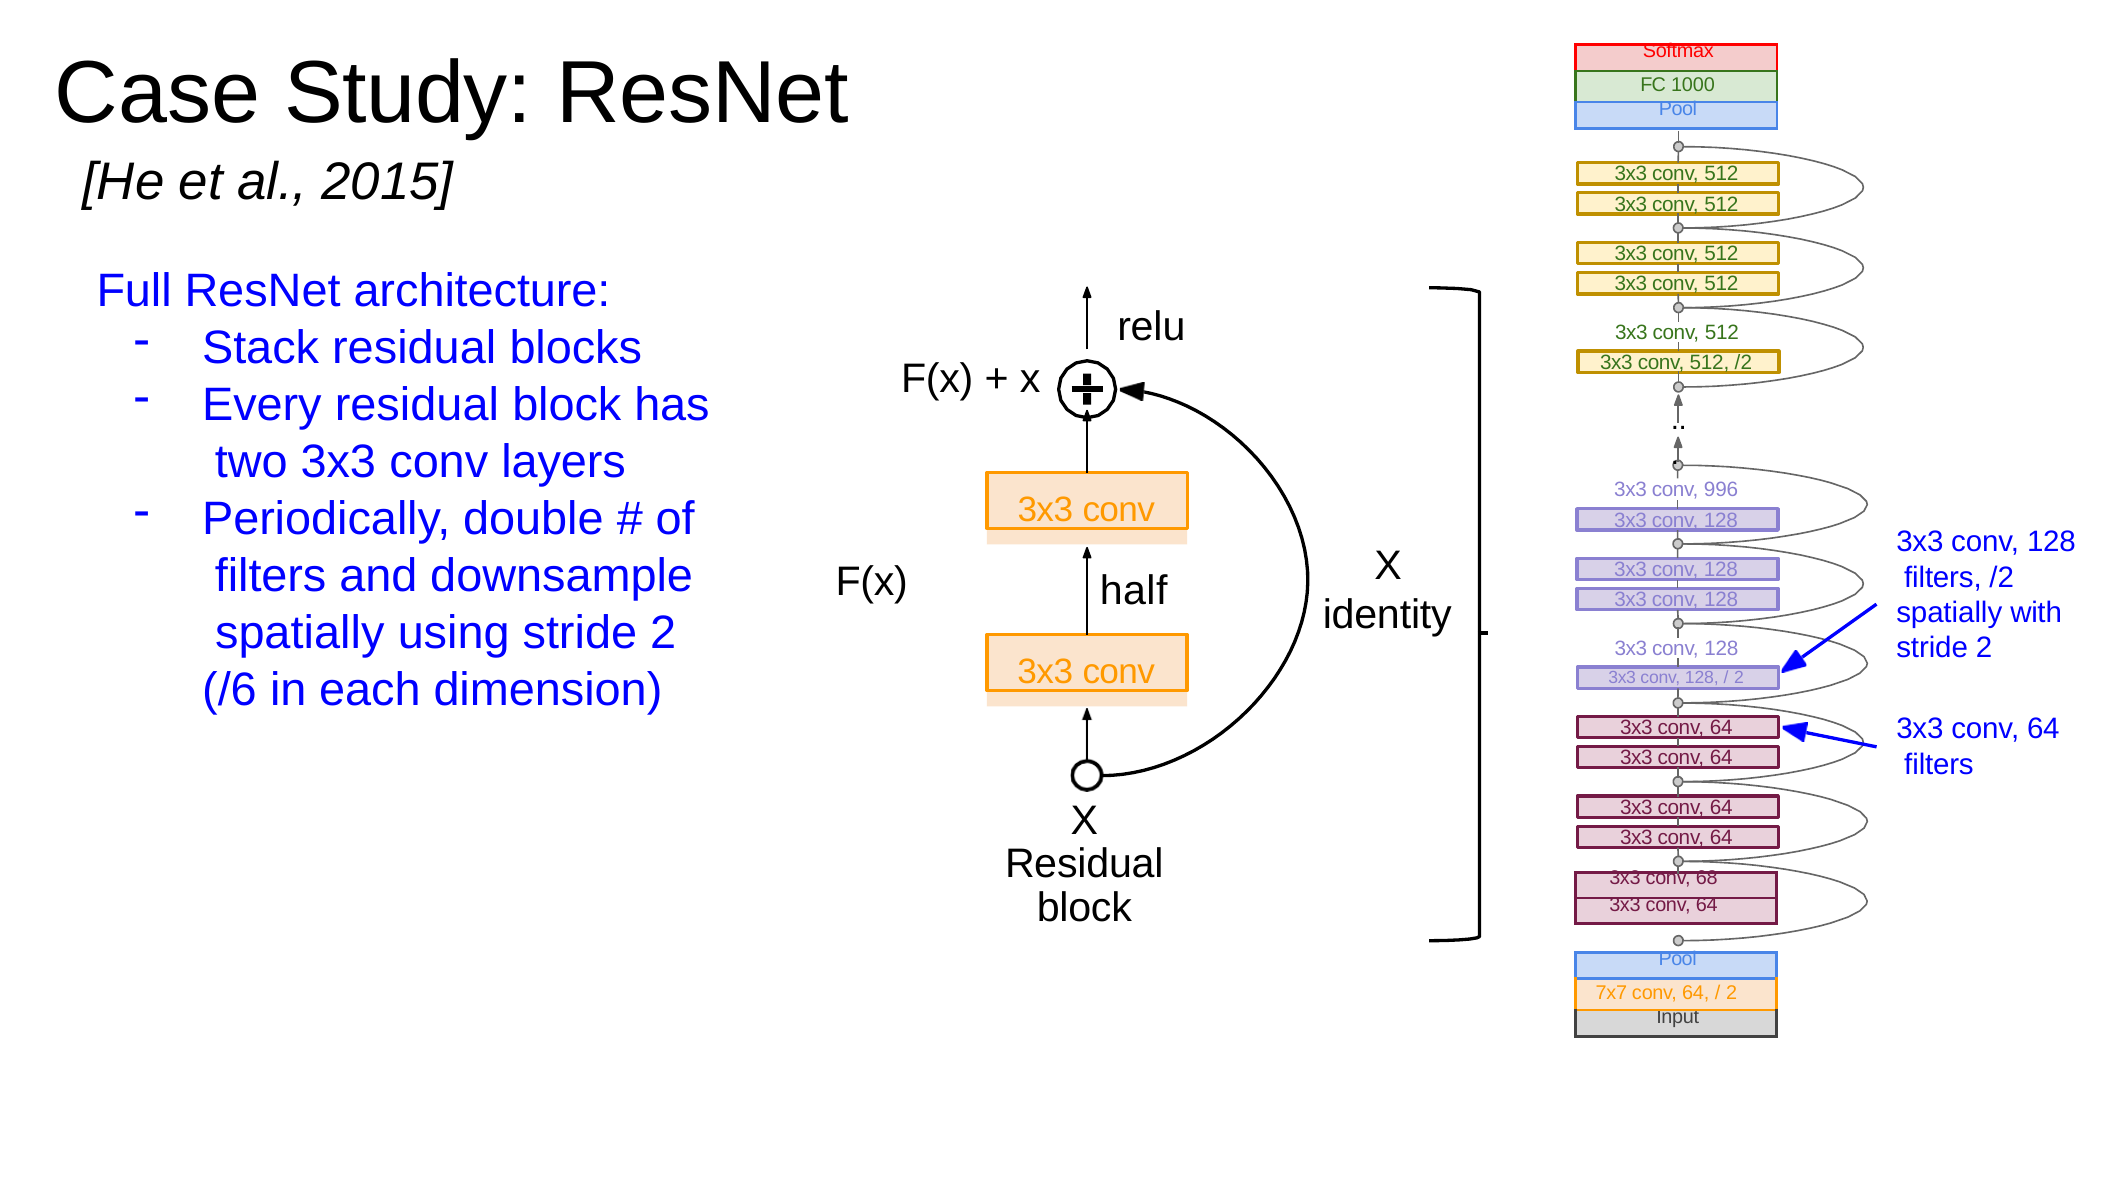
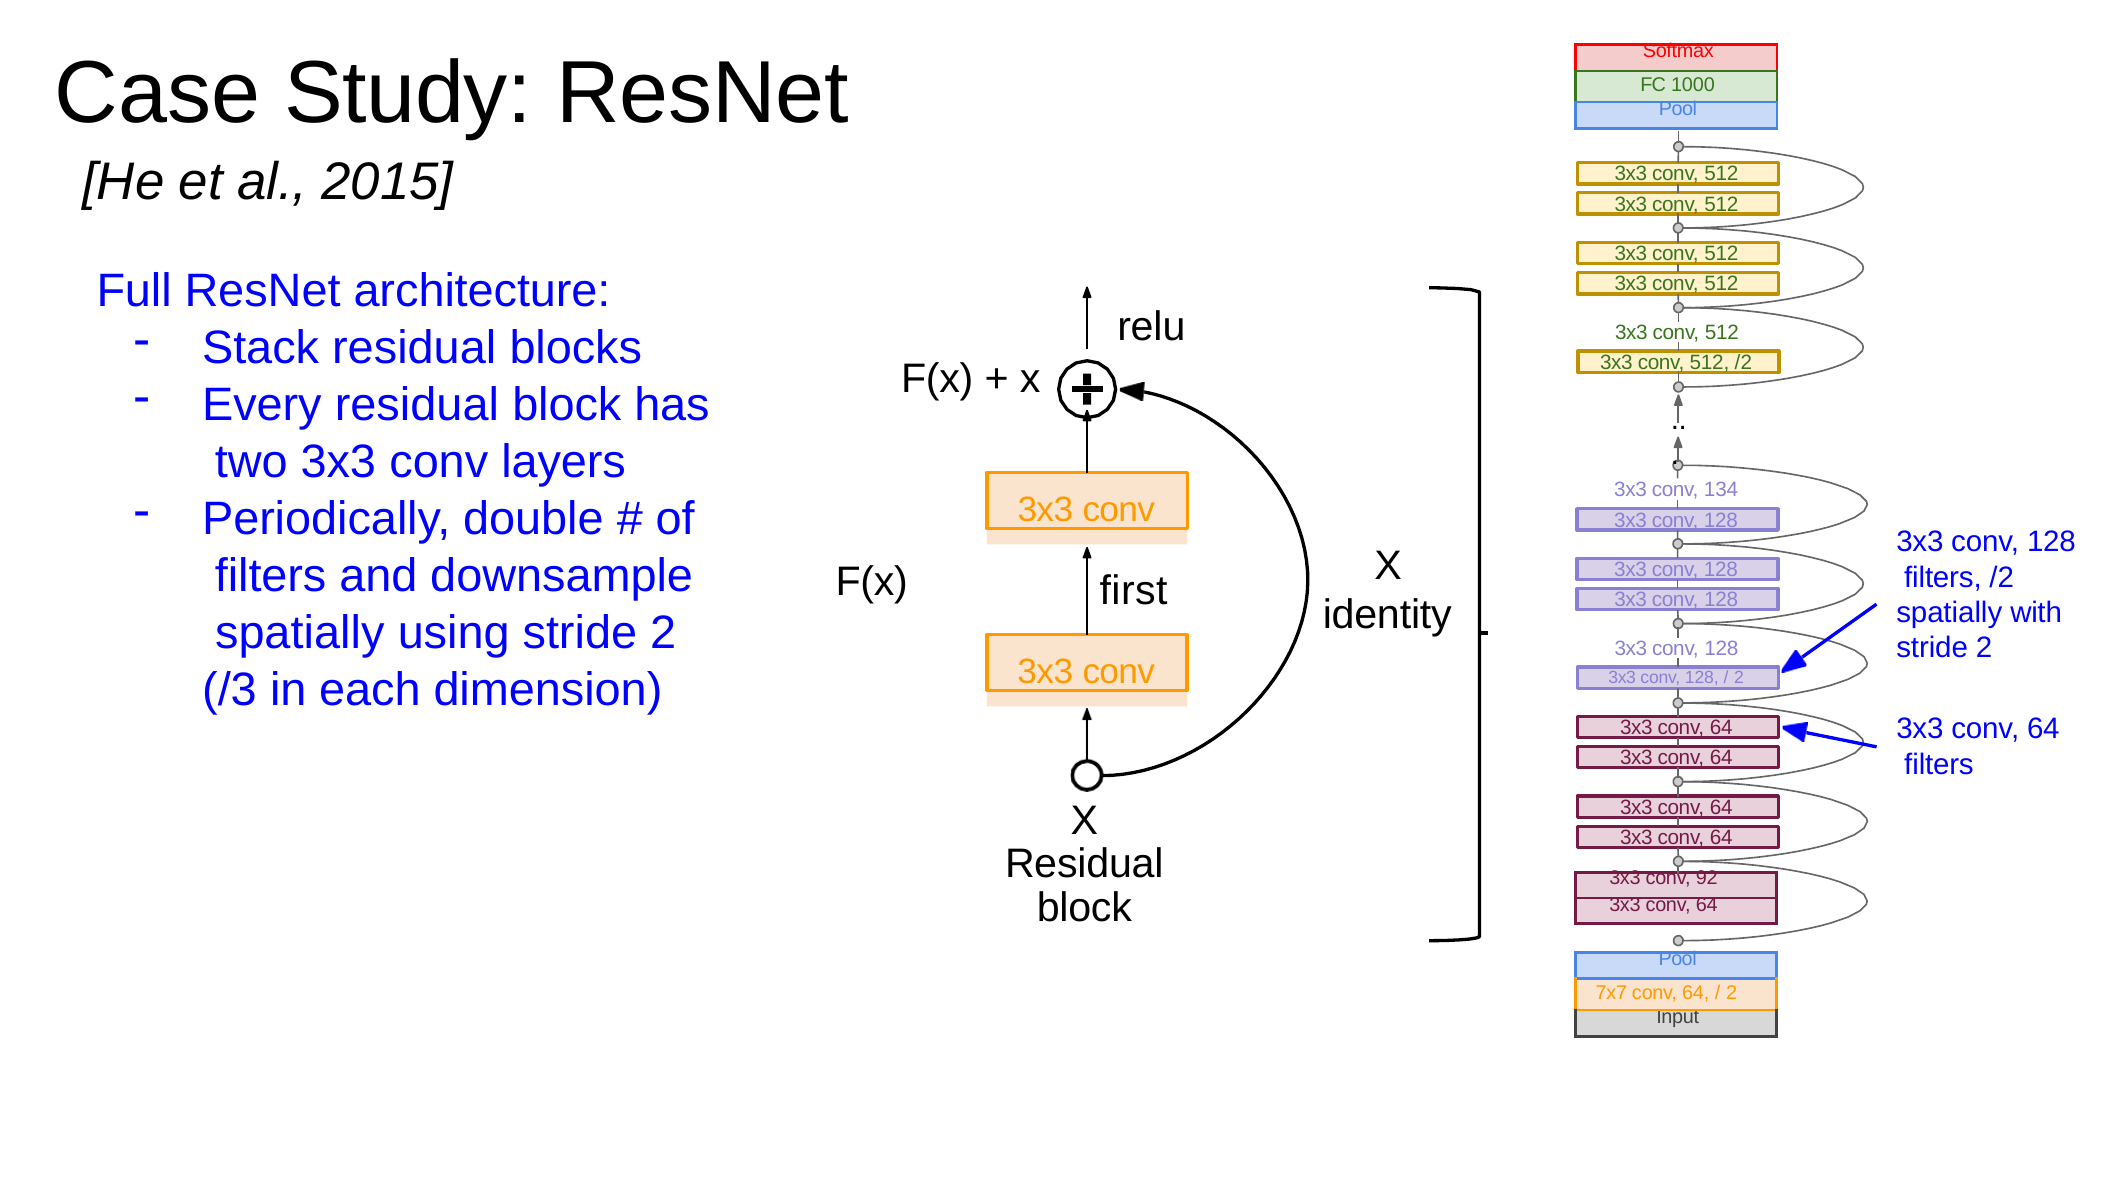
996: 996 -> 134 (1721, 490)
half: half -> first (1134, 591)
/6: /6 -> /3 (229, 690)
68: 68 -> 92 (1707, 879)
